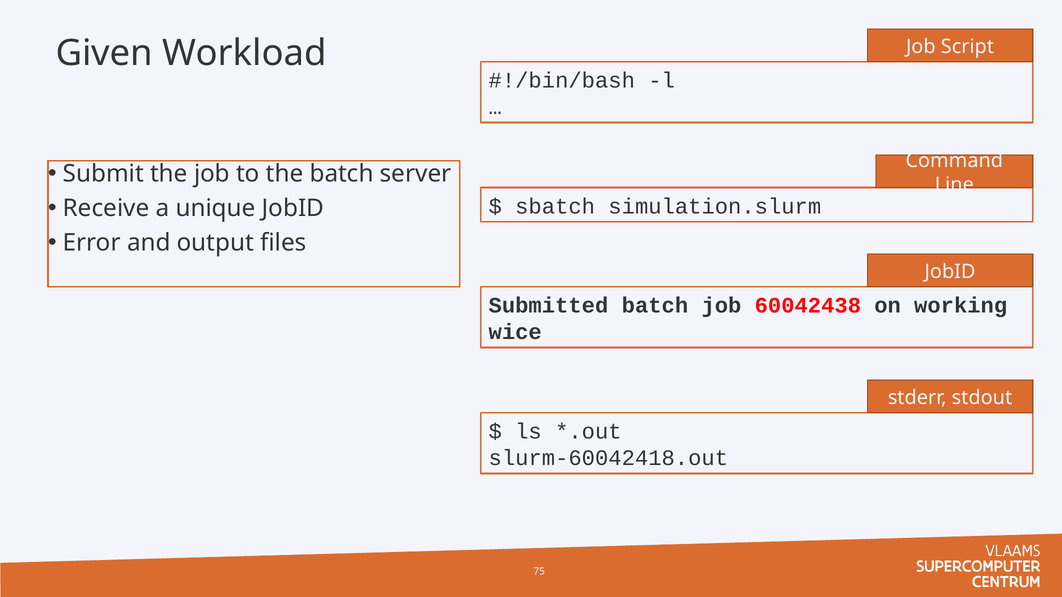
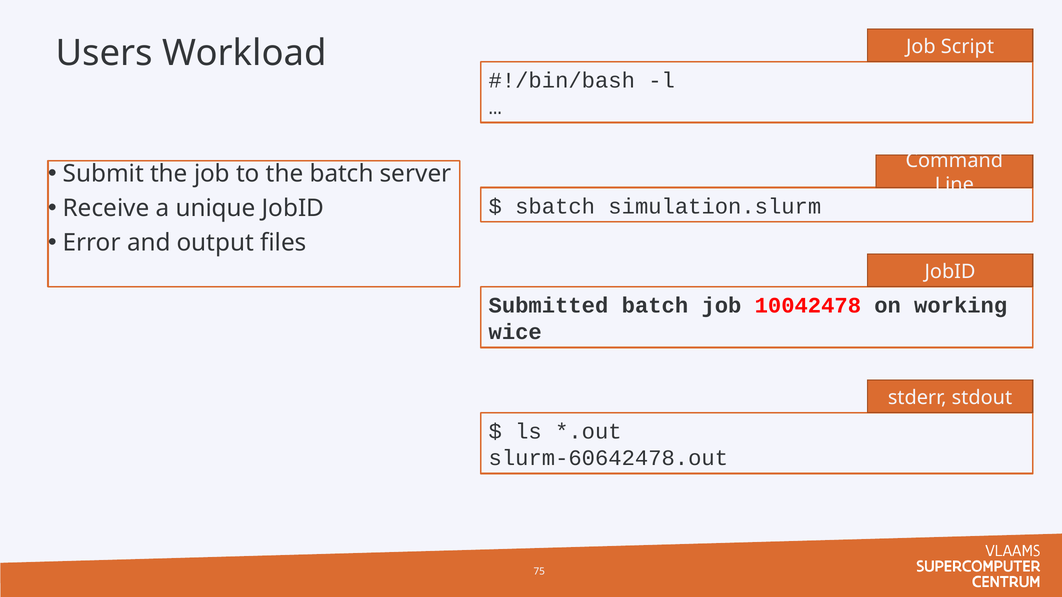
Given: Given -> Users (104, 53)
60042438: 60042438 -> 10042478 (808, 306)
slurm-60042418.out: slurm-60042418.out -> slurm-60642478.out (608, 458)
